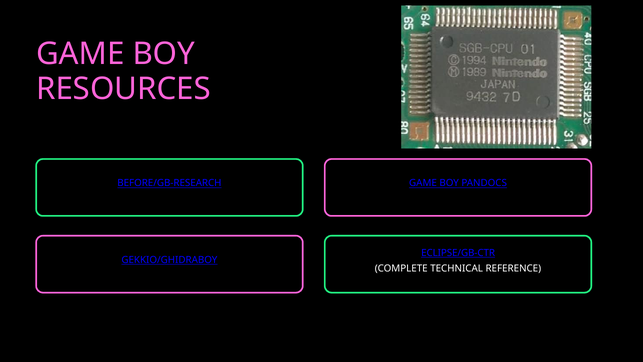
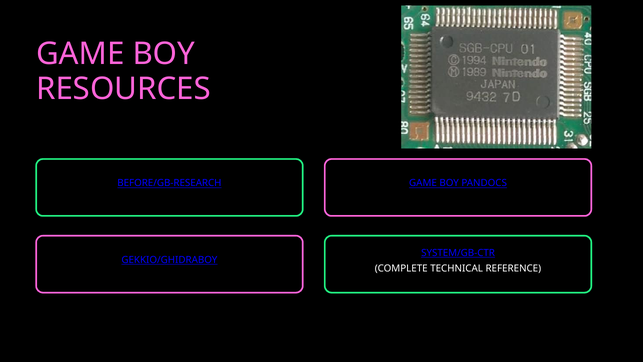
ECLIPSE/GB-CTR: ECLIPSE/GB-CTR -> SYSTEM/GB-CTR (458, 253)
